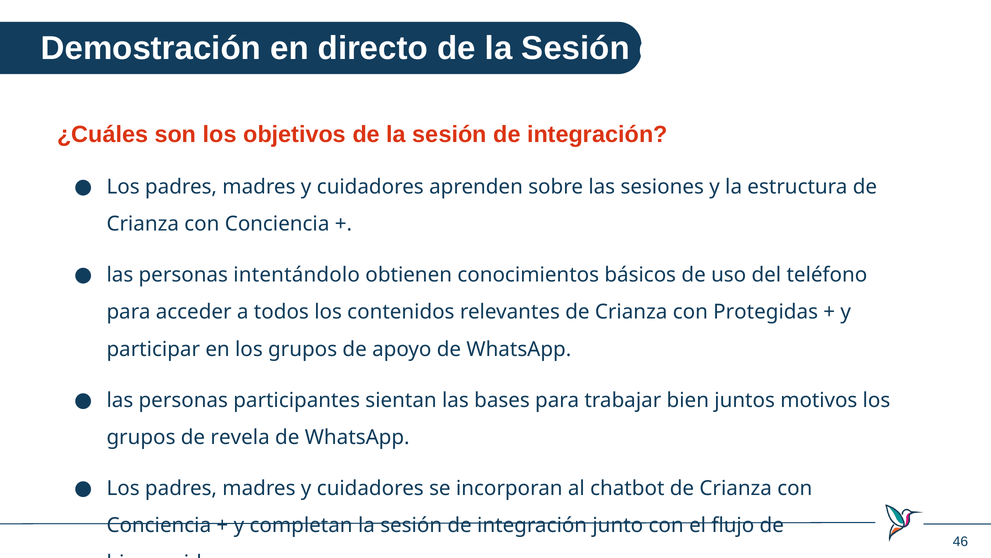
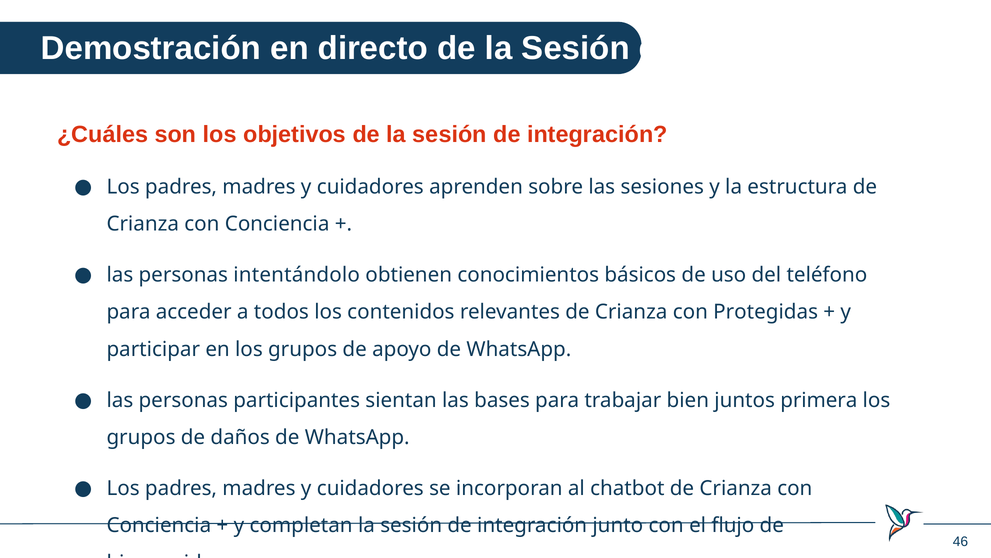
motivos: motivos -> primera (819, 400)
revela: revela -> daños (240, 437)
